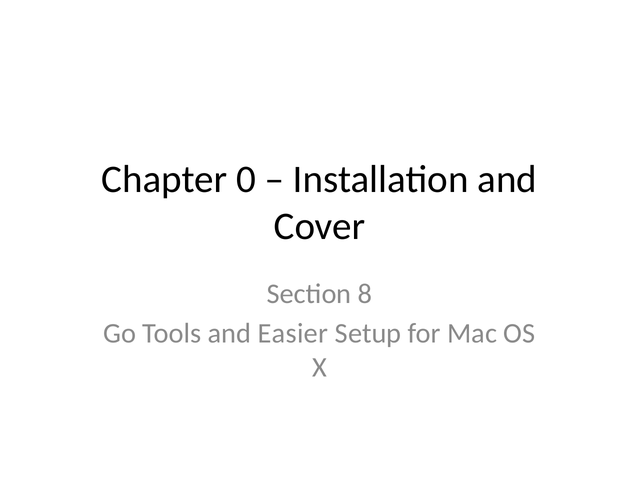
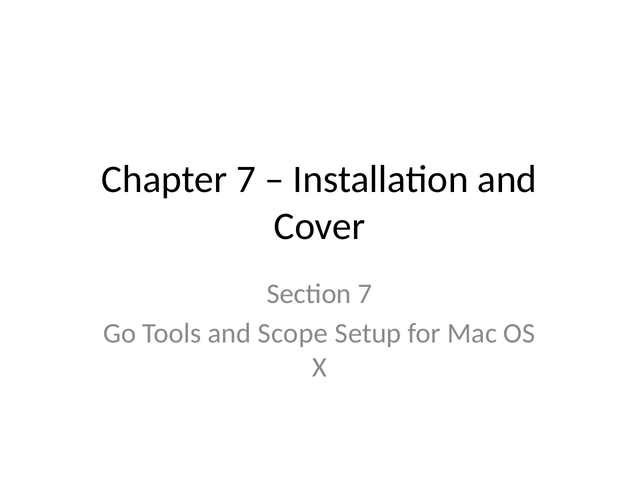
Chapter 0: 0 -> 7 (246, 180)
Section 8: 8 -> 7 (365, 294)
Easier: Easier -> Scope (293, 334)
